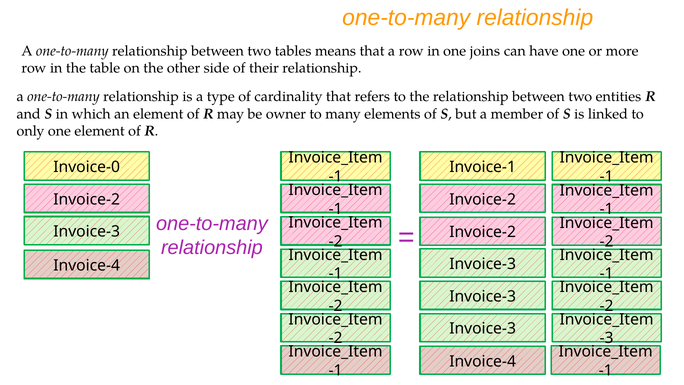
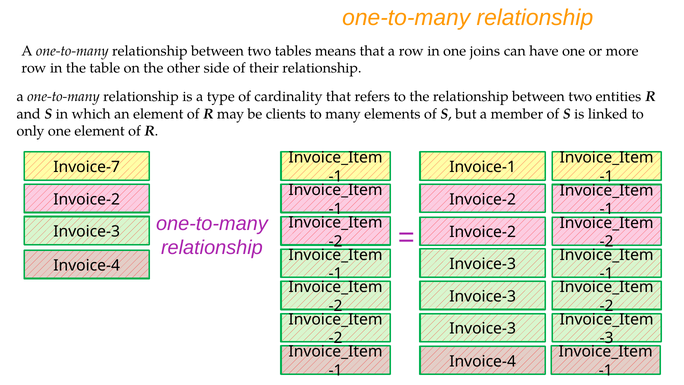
owner: owner -> clients (286, 114)
Invoice-0: Invoice-0 -> Invoice-7 (87, 167)
